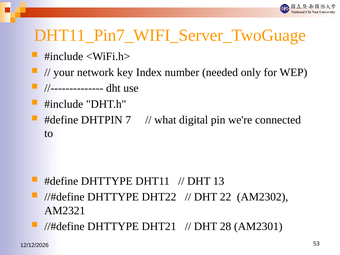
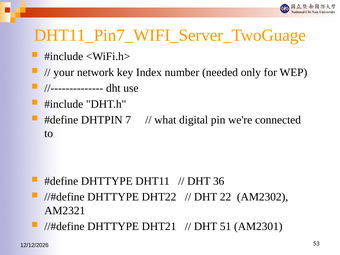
13: 13 -> 36 (219, 181)
28: 28 -> 51 (226, 226)
